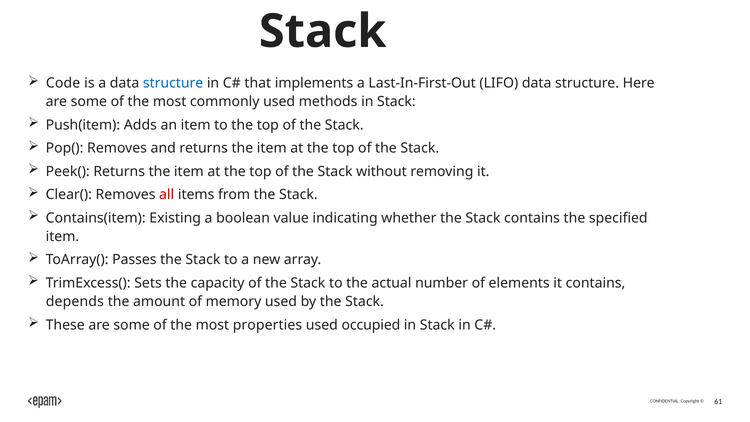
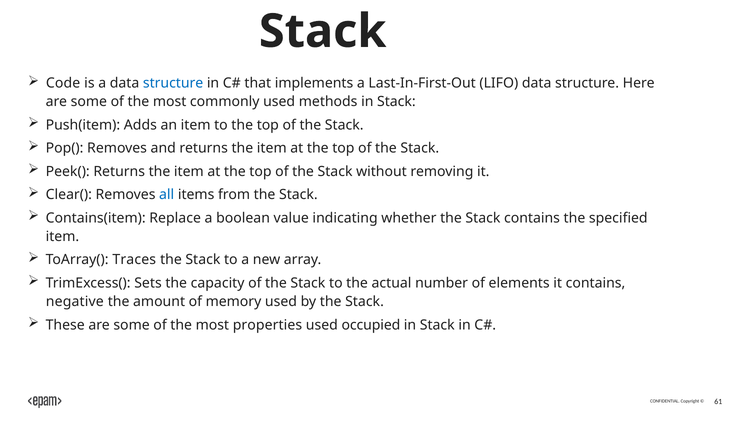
all colour: red -> blue (167, 195)
Existing: Existing -> Replace (175, 218)
Passes: Passes -> Traces (134, 260)
depends: depends -> negative (75, 302)
